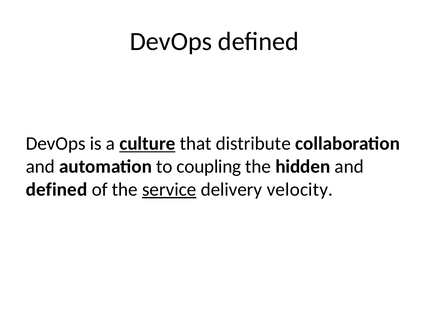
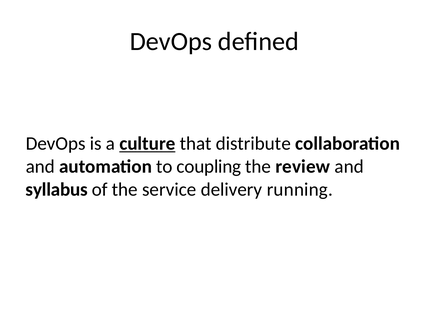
hidden: hidden -> review (303, 166)
defined: defined -> syllabus (57, 189)
service underline: present -> none (169, 189)
velocity: velocity -> running (300, 189)
